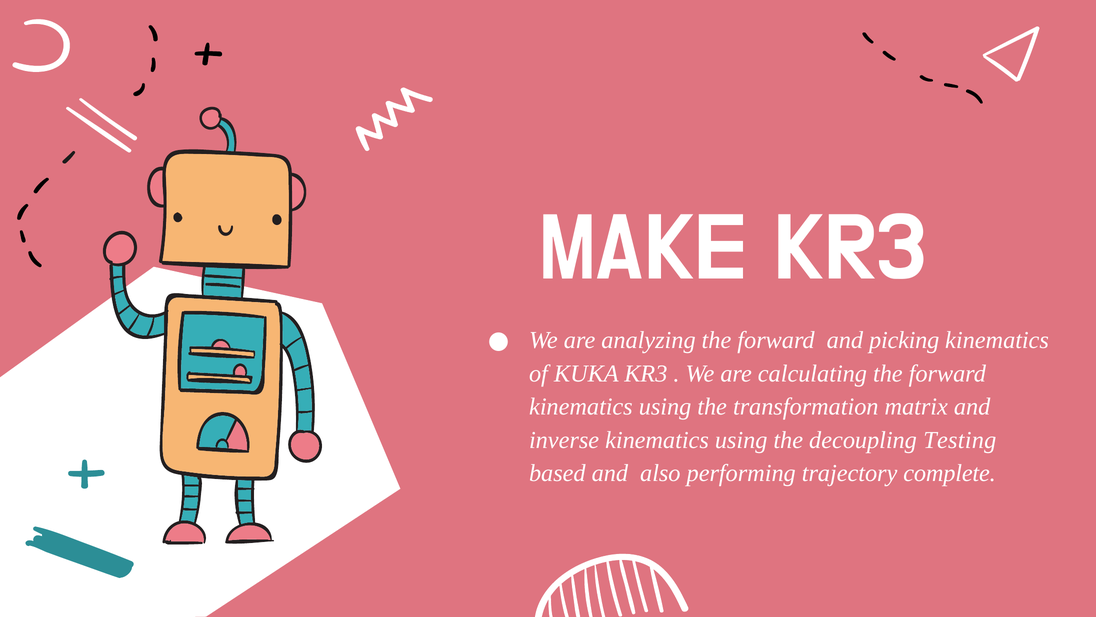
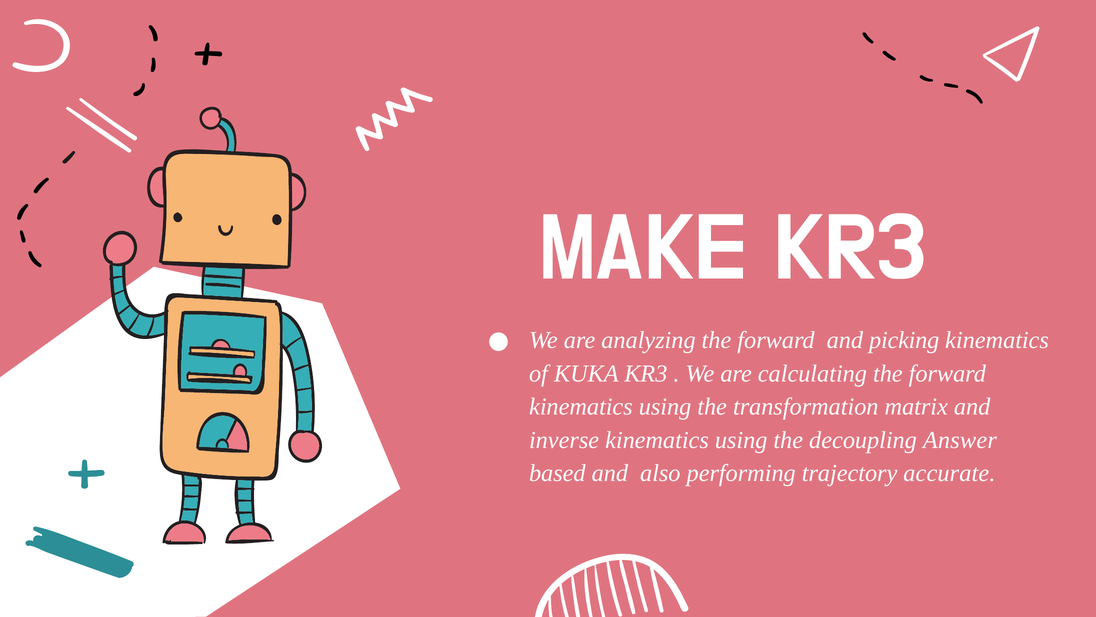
Testing: Testing -> Answer (960, 440)
complete: complete -> accurate (949, 473)
